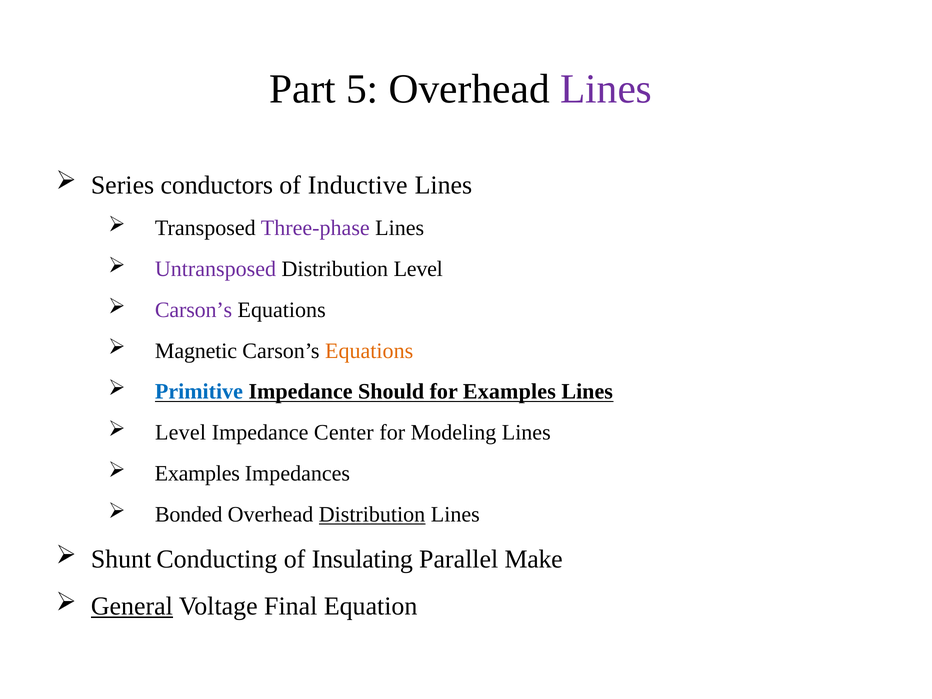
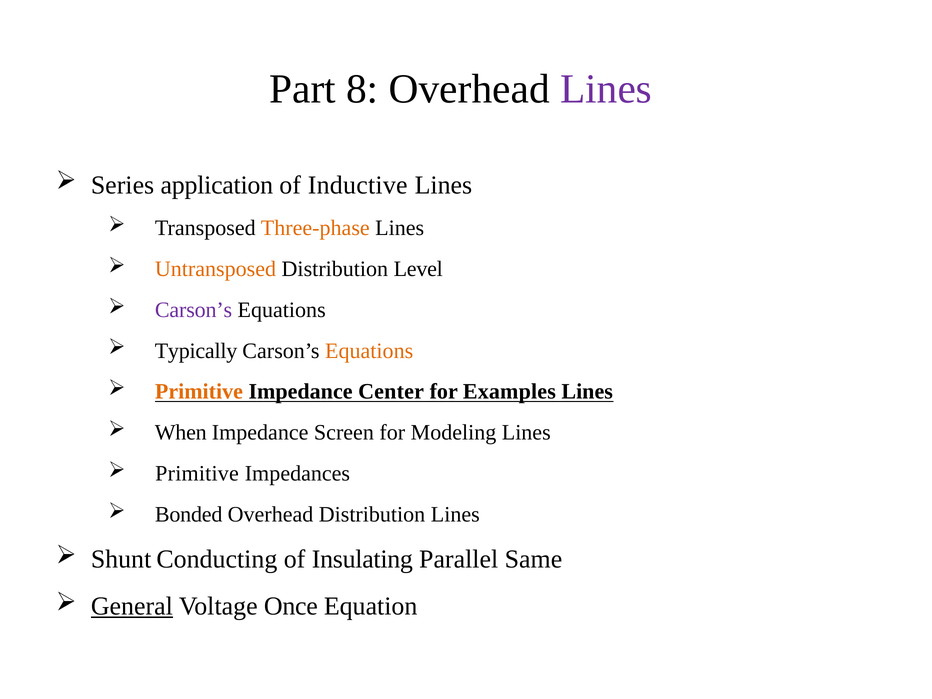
5: 5 -> 8 (362, 89)
conductors: conductors -> application (217, 185)
Three-phase colour: purple -> orange (315, 228)
Untransposed colour: purple -> orange (215, 269)
Magnetic: Magnetic -> Typically (196, 351)
Primitive colour: blue -> orange (199, 392)
Should: Should -> Center (391, 392)
Level: Level -> When (181, 433)
Center: Center -> Screen (344, 433)
Examples: Examples -> Primitive (197, 474)
Distribution underline: present -> none (372, 514)
Make: Make -> Same (533, 559)
Final: Final -> Once (291, 606)
